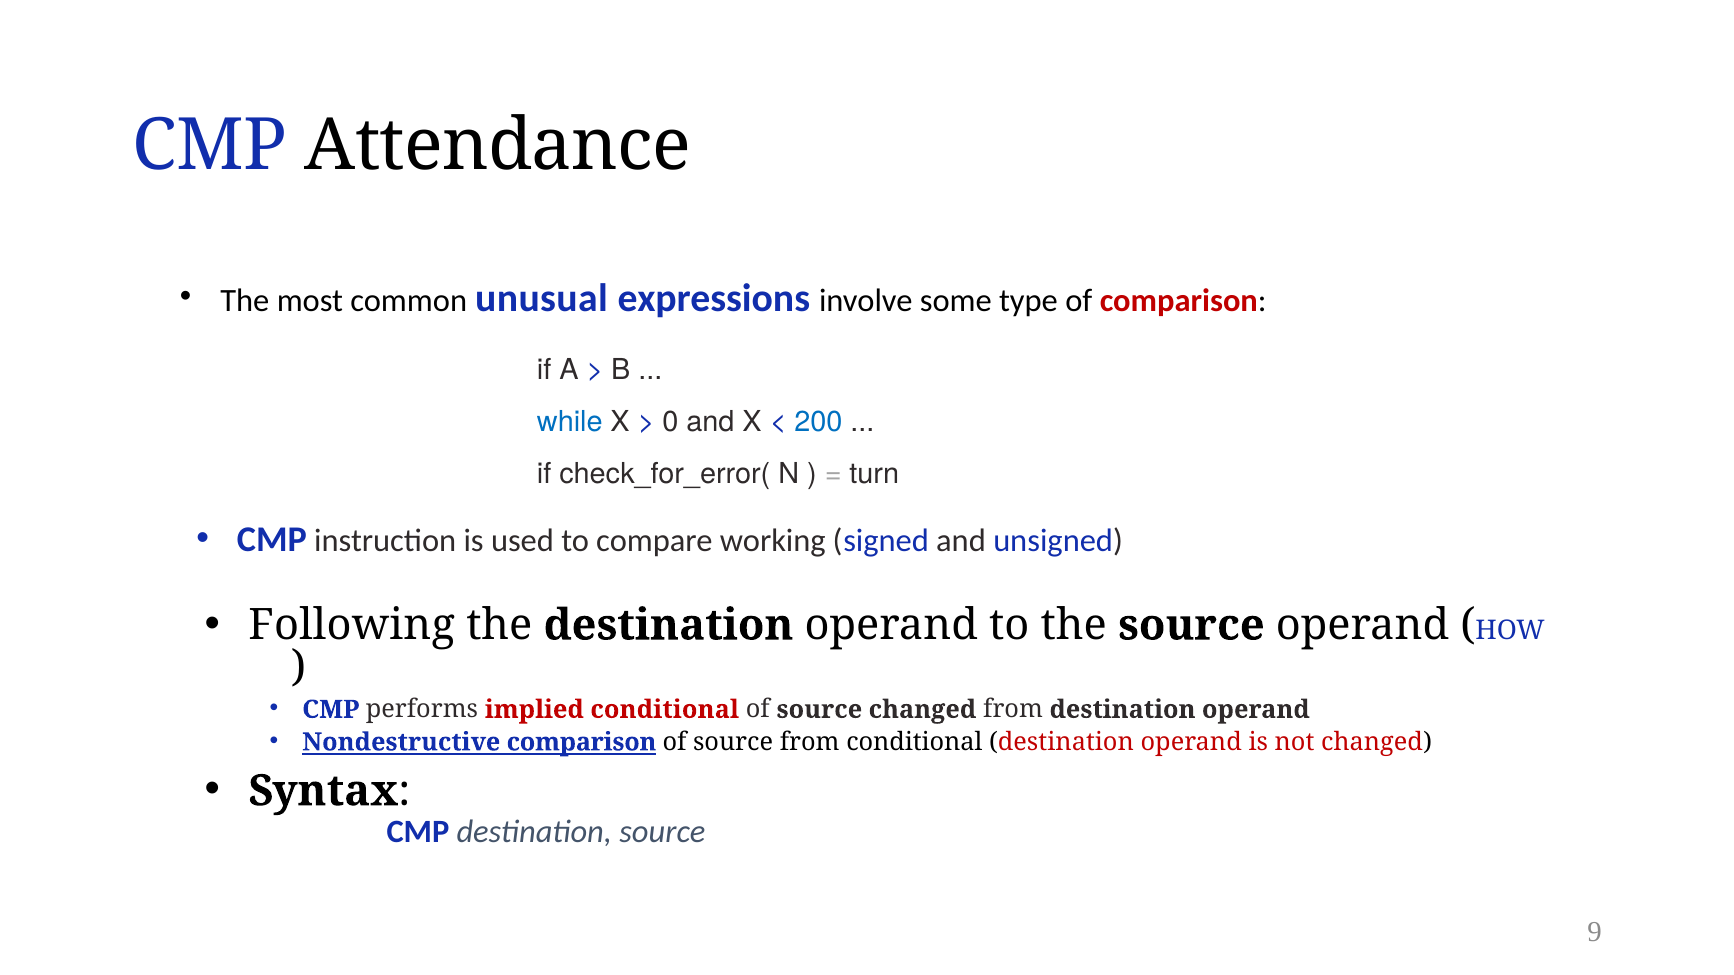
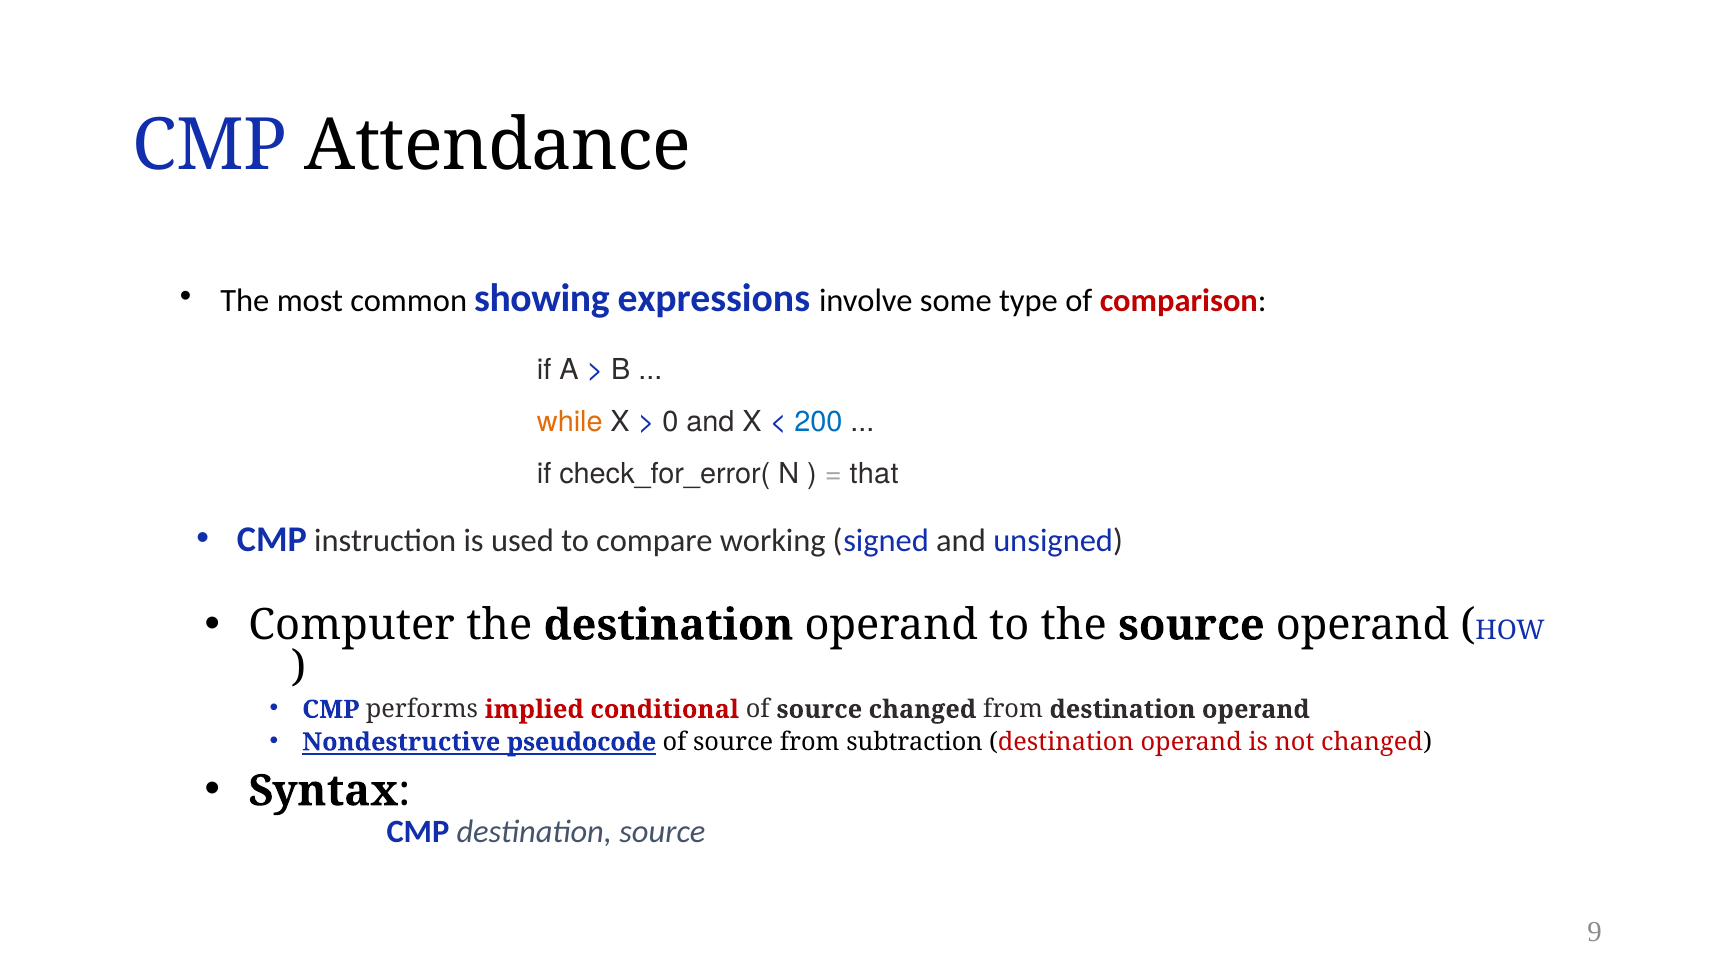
unusual: unusual -> showing (542, 299)
while colour: blue -> orange (570, 422)
turn: turn -> that (874, 474)
Following: Following -> Computer (352, 625)
Nondestructive comparison: comparison -> pseudocode (582, 742)
from conditional: conditional -> subtraction (914, 742)
